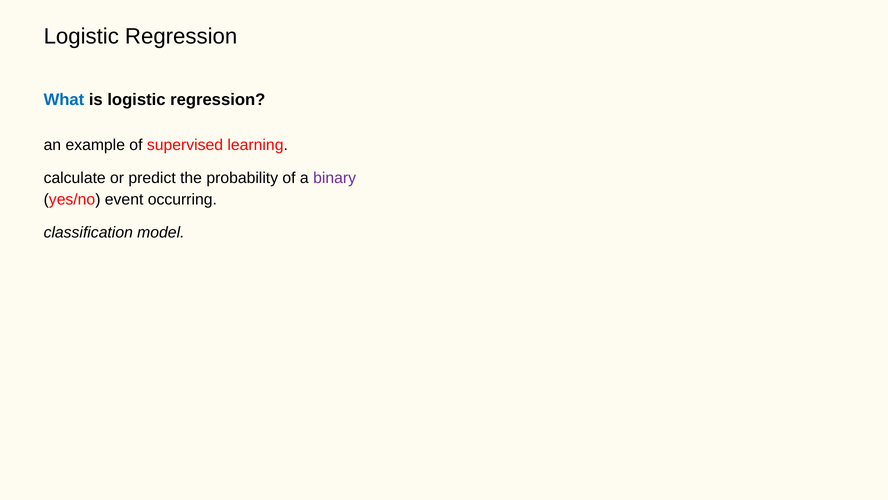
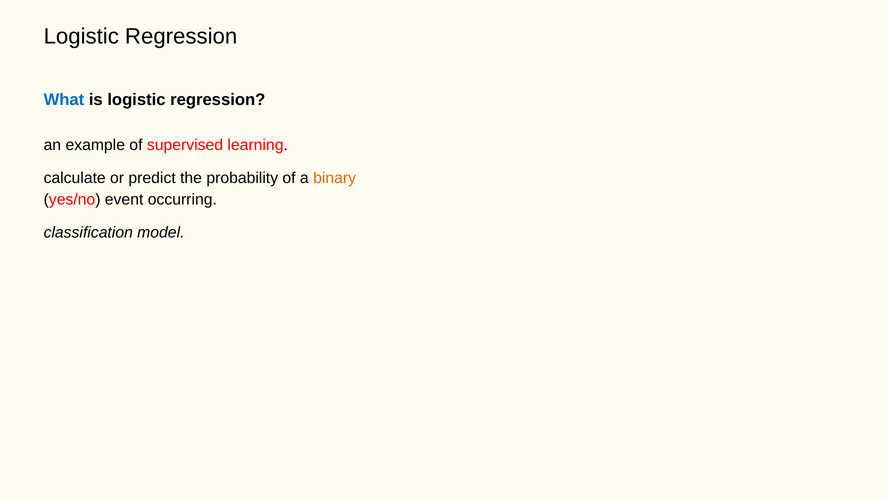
binary colour: purple -> orange (335, 178)
